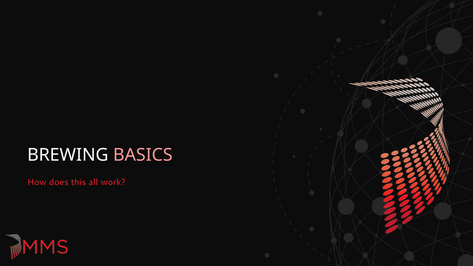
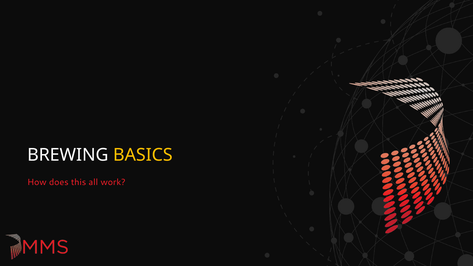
BASICS colour: pink -> yellow (143, 155)
